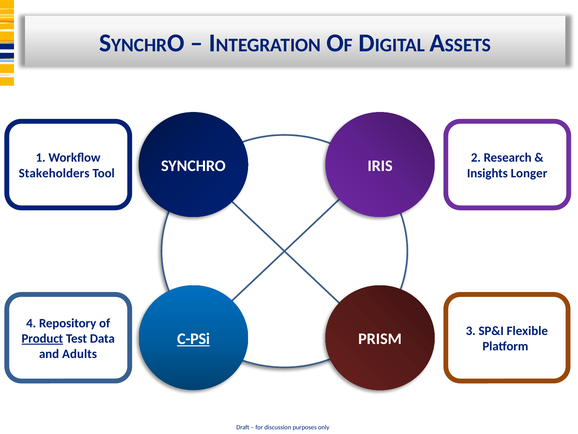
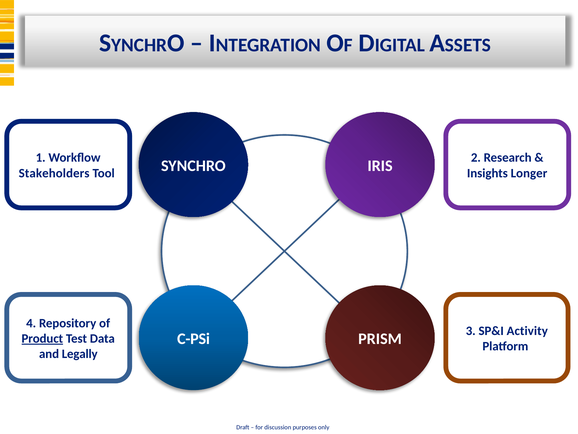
Flexible: Flexible -> Activity (527, 331)
C-PSi underline: present -> none (194, 338)
Adults: Adults -> Legally (80, 354)
